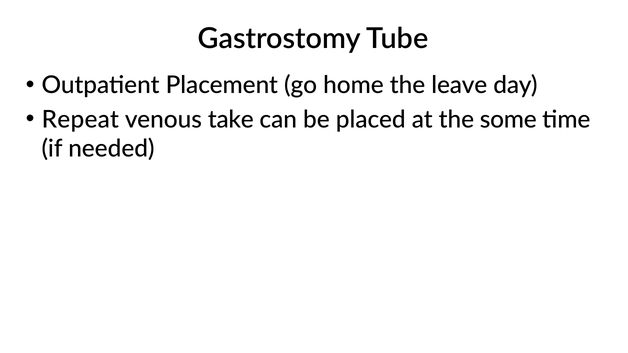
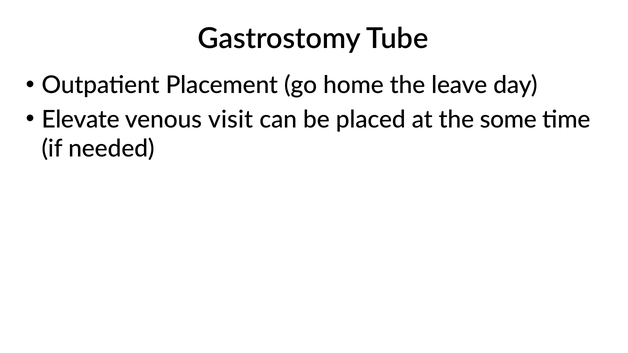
Repeat: Repeat -> Elevate (81, 120)
take: take -> visit (231, 120)
